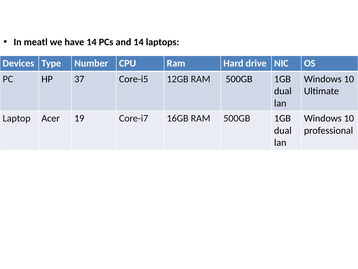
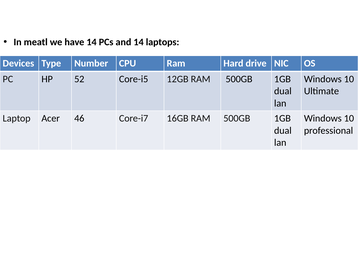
37: 37 -> 52 (79, 79)
19: 19 -> 46 (79, 118)
